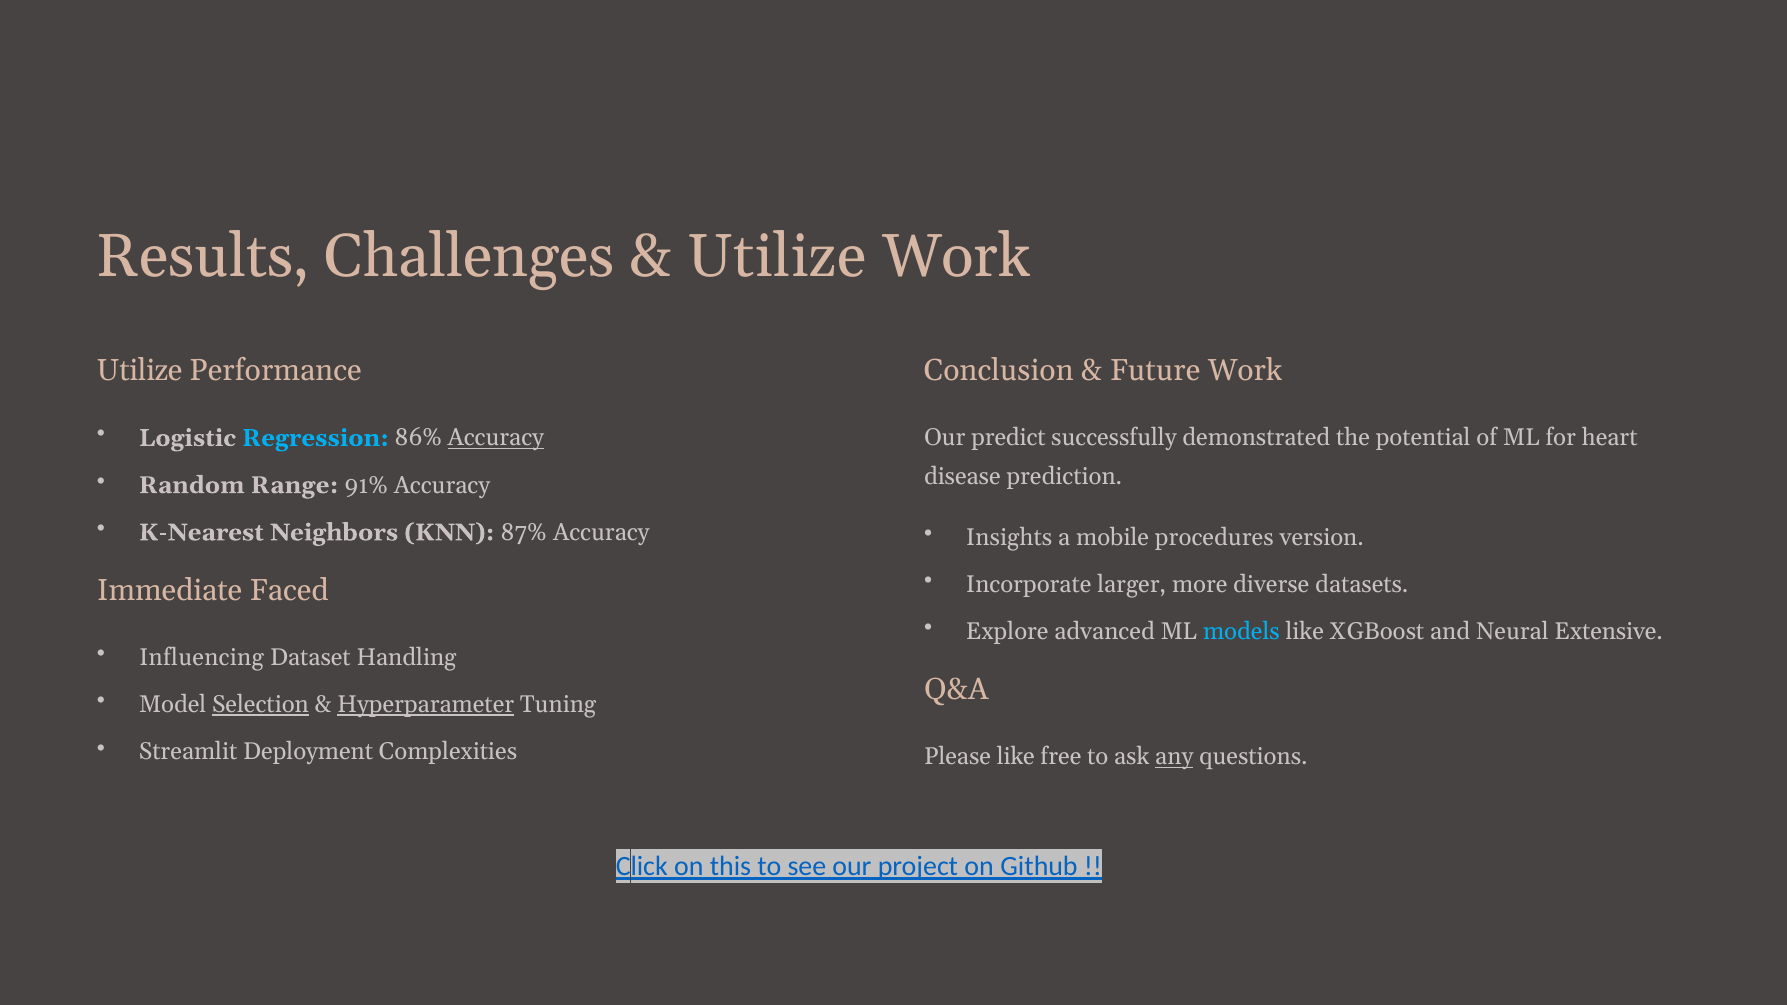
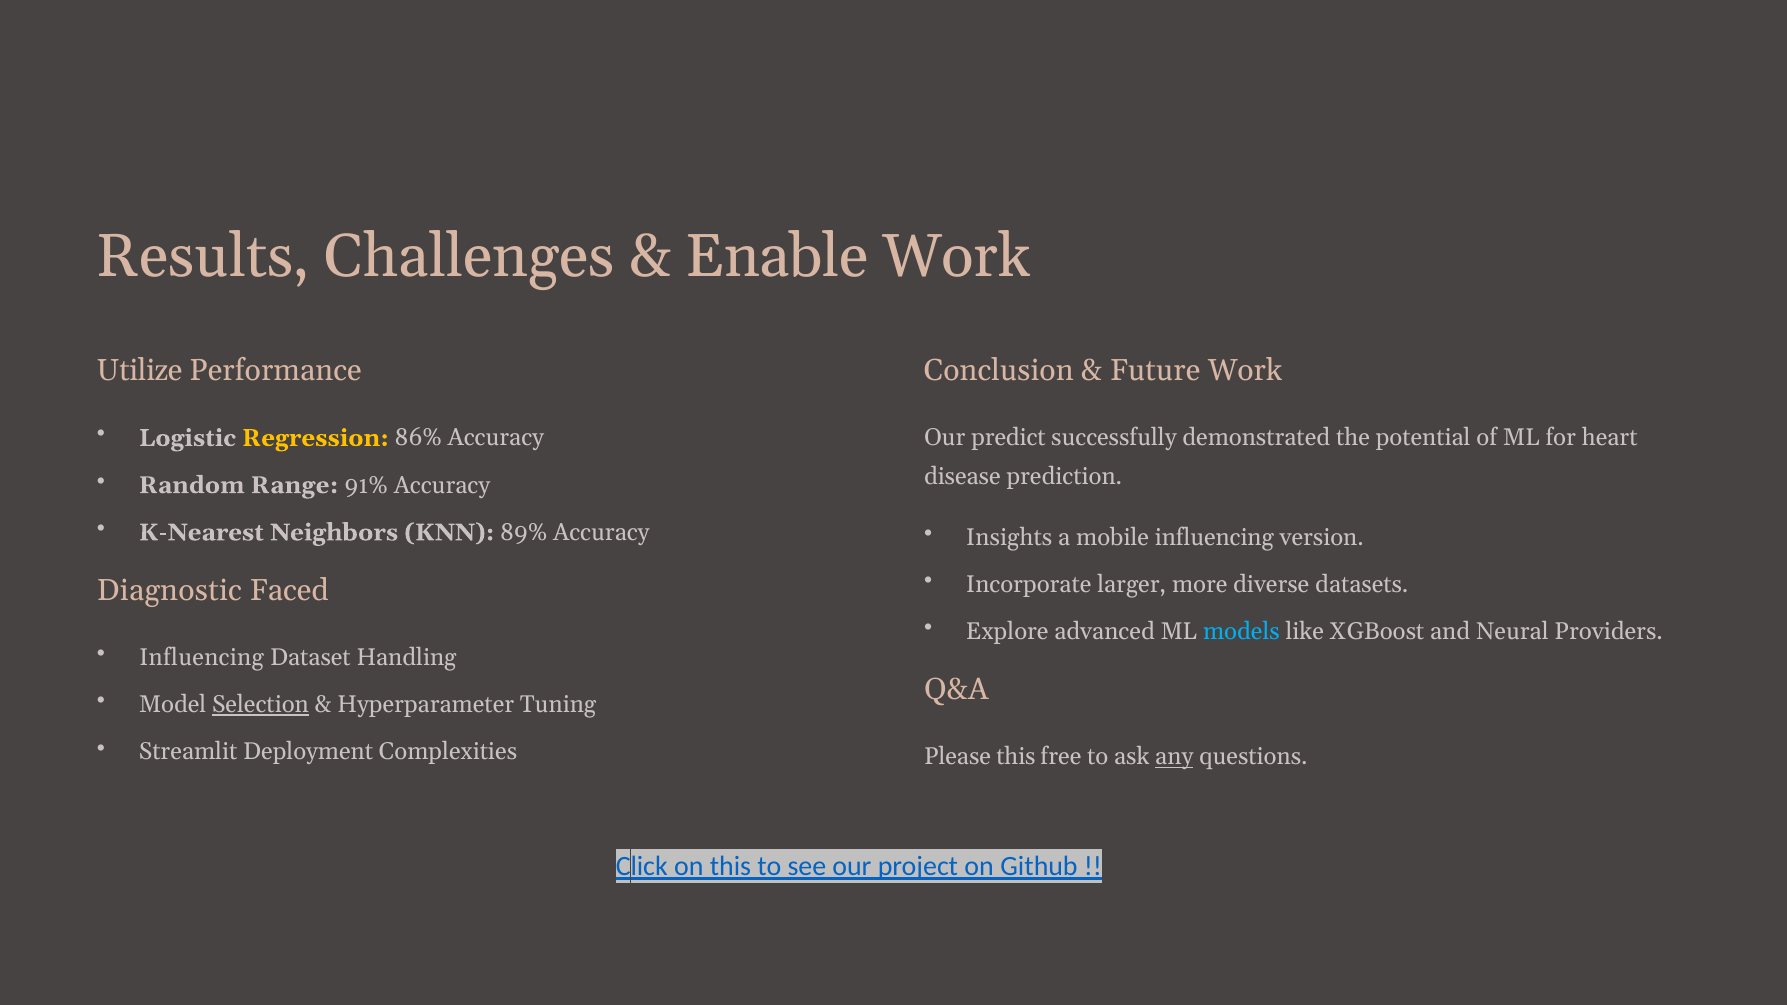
Utilize: Utilize -> Enable (777, 257)
Regression colour: light blue -> yellow (316, 438)
Accuracy underline: present -> none (496, 438)
87%: 87% -> 89% (524, 533)
mobile procedures: procedures -> influencing (1214, 537)
Immediate: Immediate -> Diagnostic (169, 591)
Extensive: Extensive -> Providers (1609, 632)
Hyperparameter underline: present -> none (426, 705)
Please like: like -> this (1016, 757)
